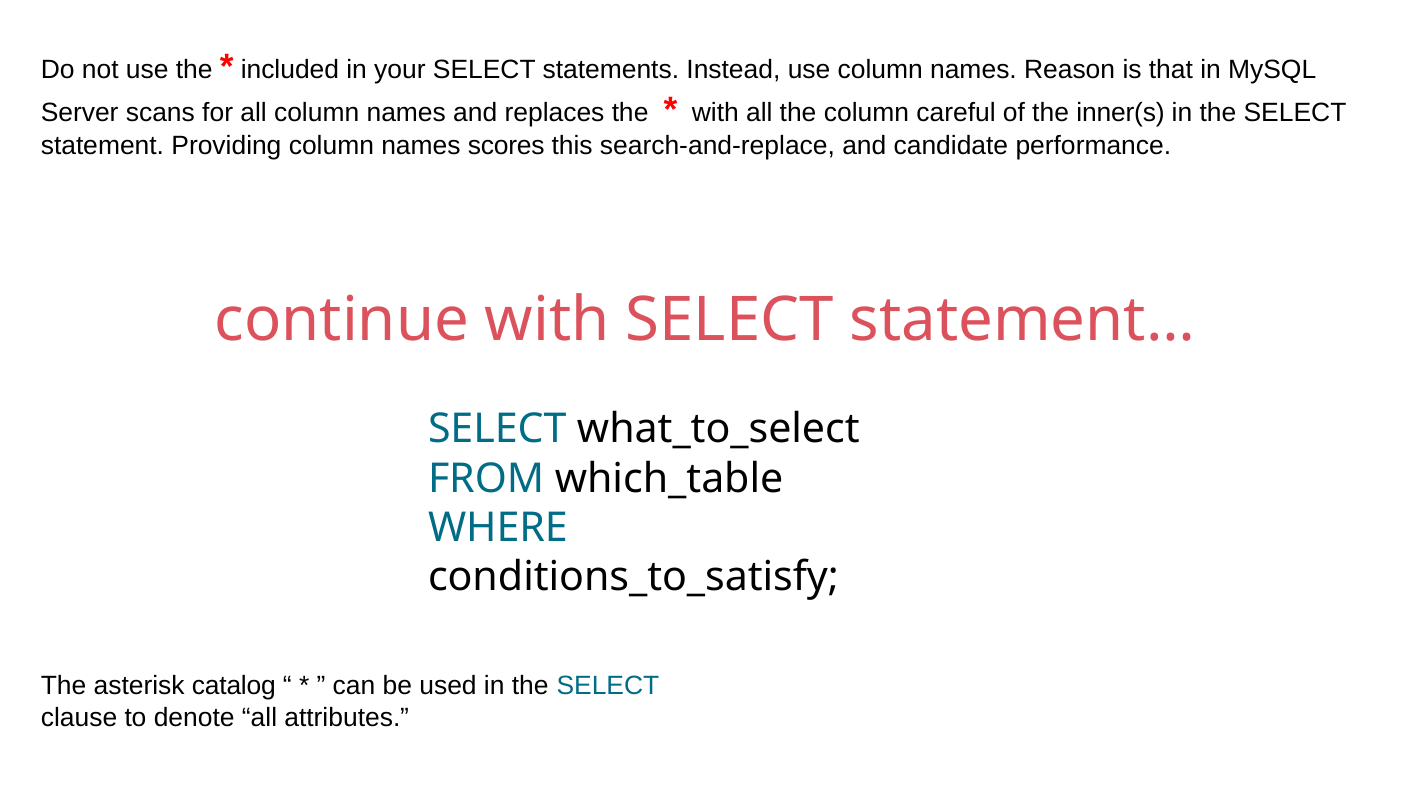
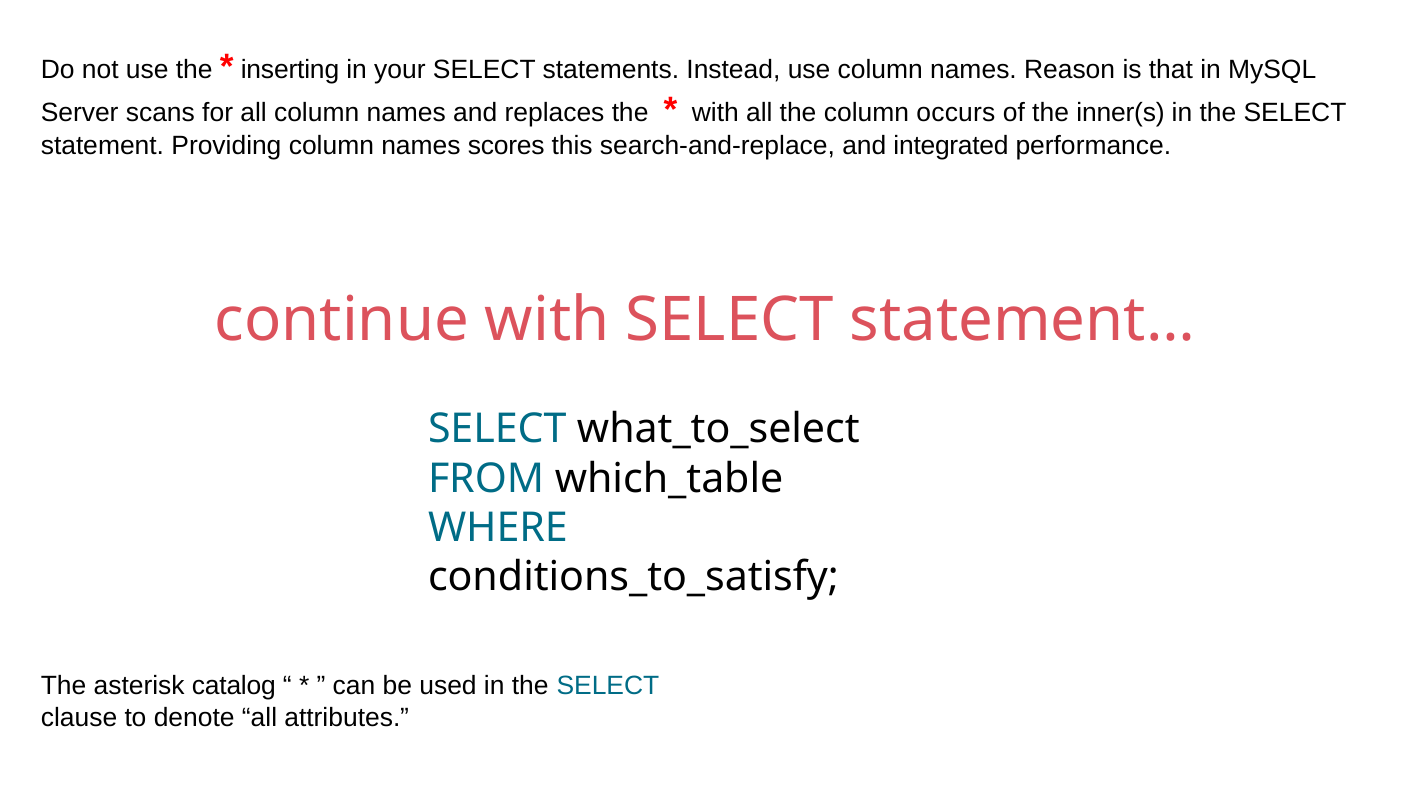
included: included -> inserting (290, 70)
careful: careful -> occurs (956, 112)
candidate: candidate -> integrated (951, 146)
